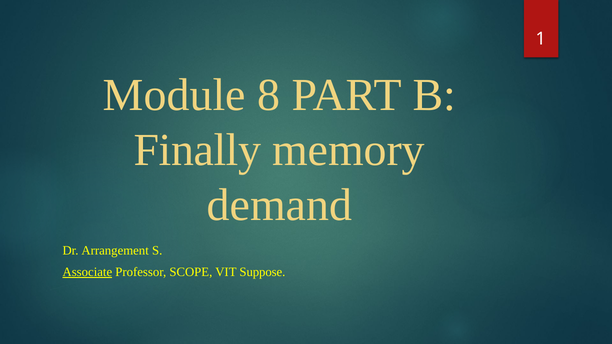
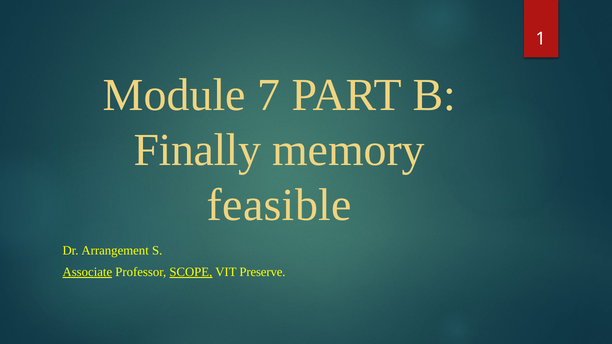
8: 8 -> 7 (269, 95)
demand: demand -> feasible (279, 205)
SCOPE underline: none -> present (191, 272)
Suppose: Suppose -> Preserve (262, 272)
